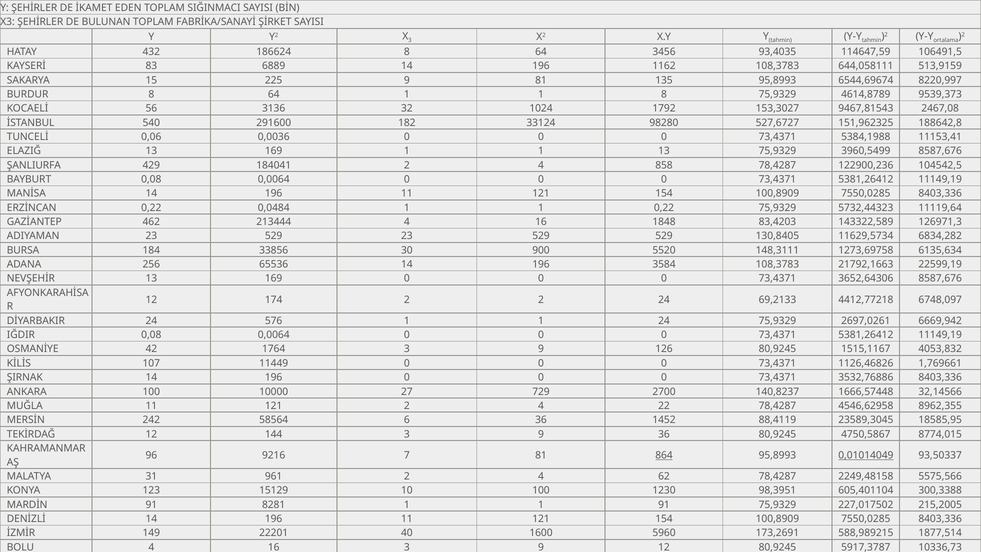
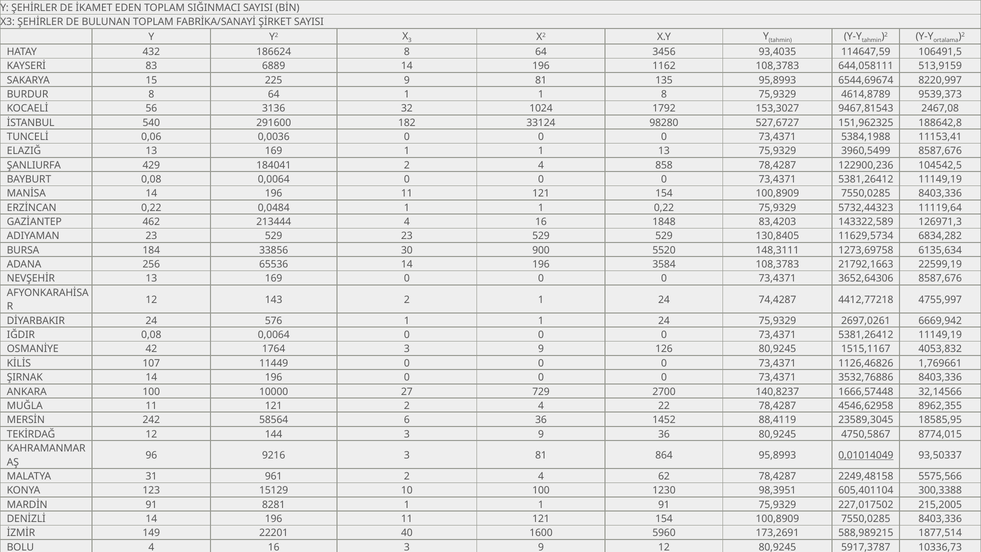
174: 174 -> 143 (274, 300)
2 2: 2 -> 1 (541, 300)
69,2133: 69,2133 -> 74,4287 (777, 300)
6748,097: 6748,097 -> 4755,997 (940, 300)
9216 7: 7 -> 3 (407, 455)
864 underline: present -> none (664, 455)
